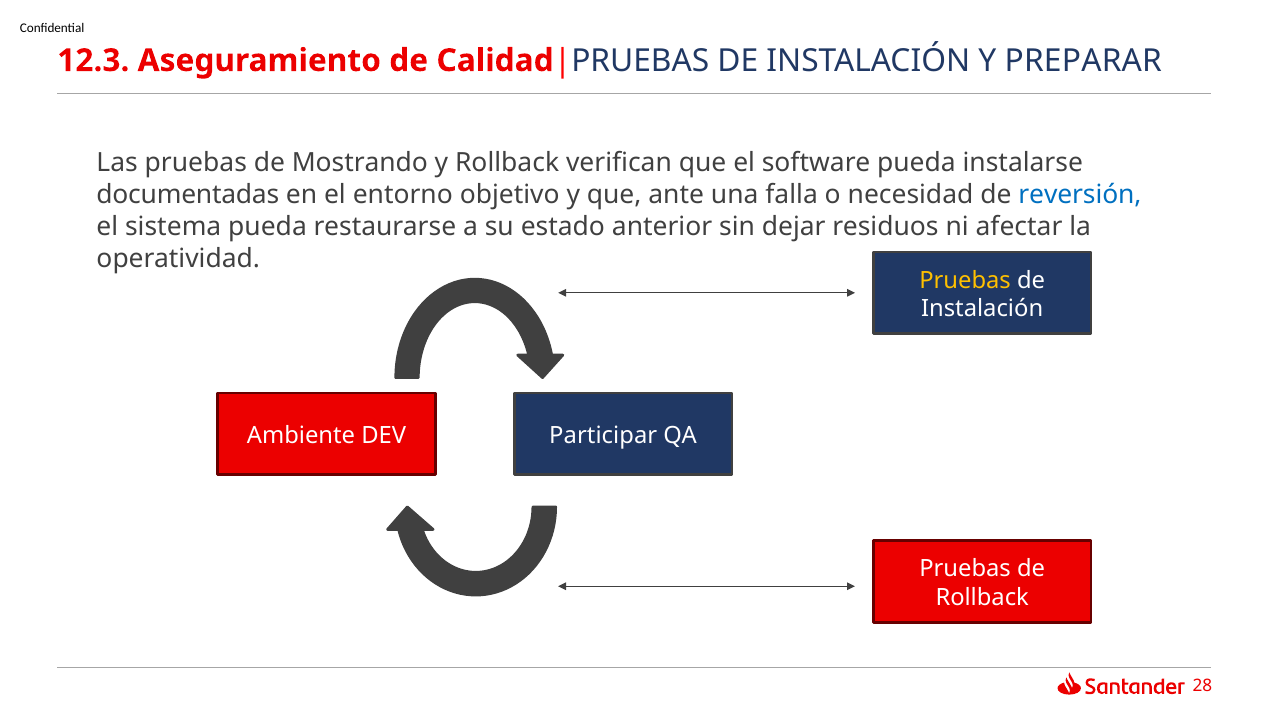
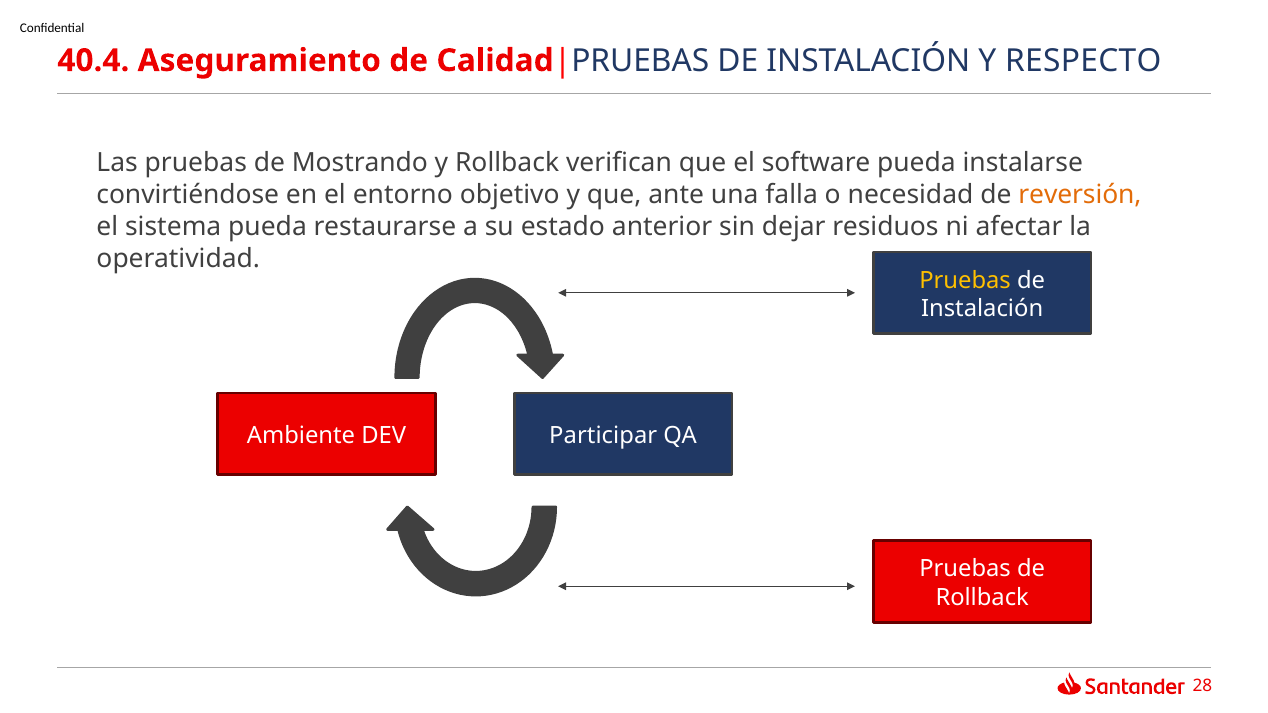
12.3: 12.3 -> 40.4 (93, 61)
PREPARAR: PREPARAR -> RESPECTO (1083, 61)
documentadas: documentadas -> convirtiéndose (188, 195)
reversión colour: blue -> orange (1080, 195)
